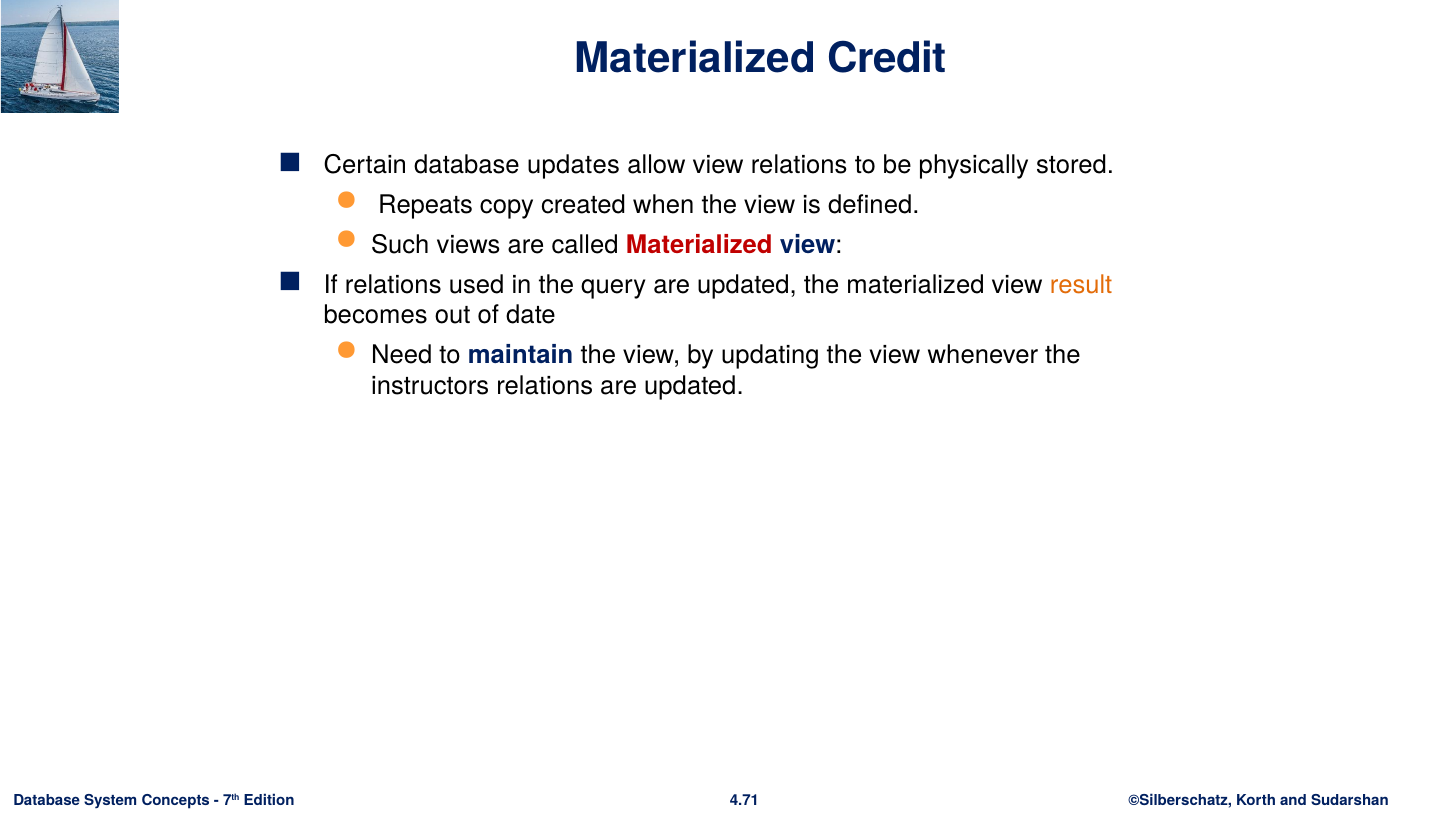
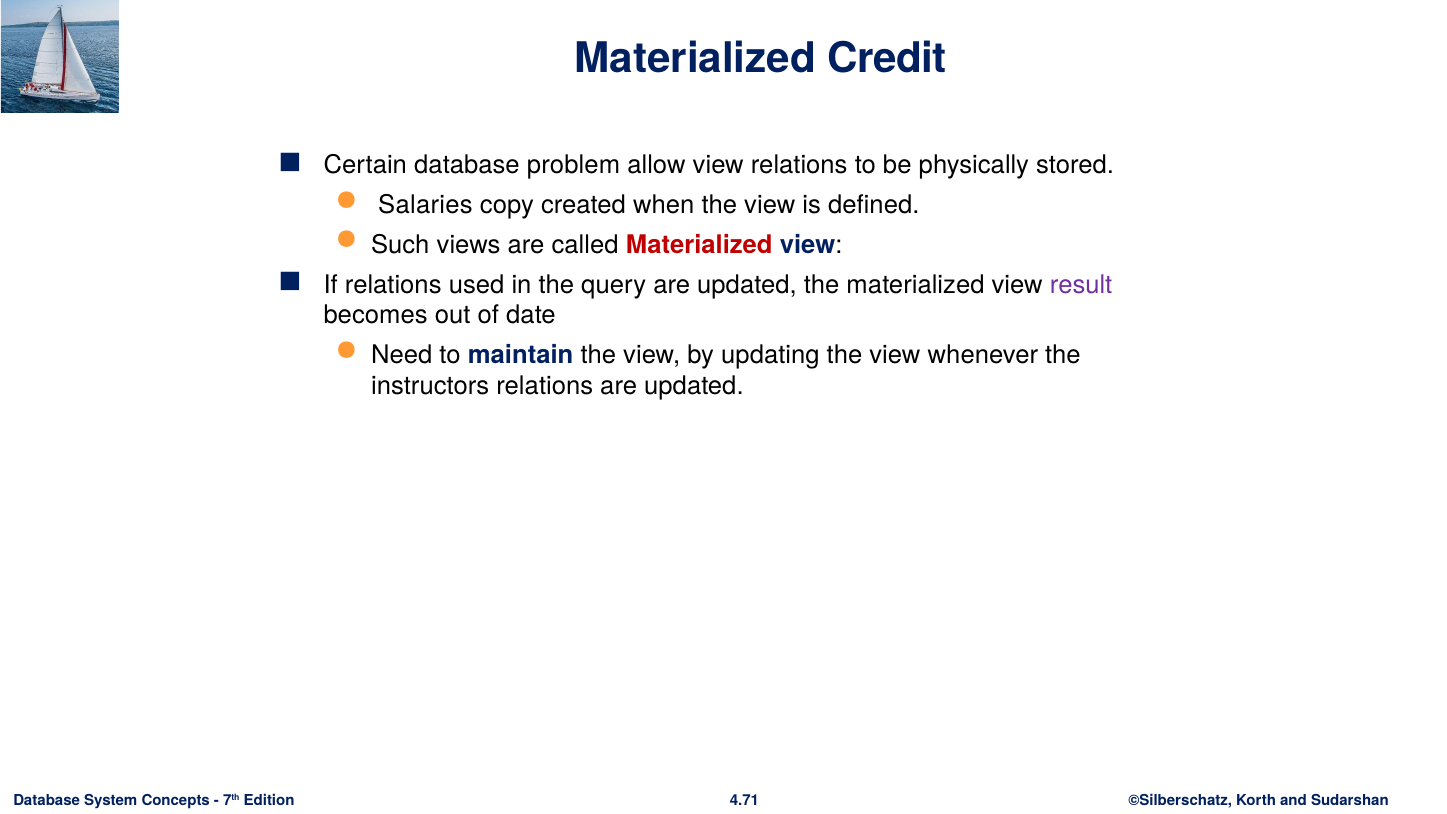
updates: updates -> problem (574, 165)
Repeats: Repeats -> Salaries (425, 205)
result colour: orange -> purple (1081, 285)
